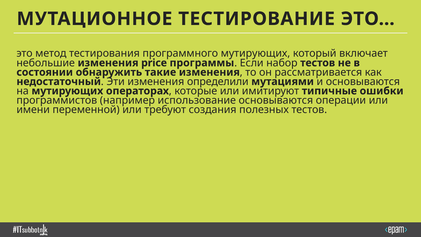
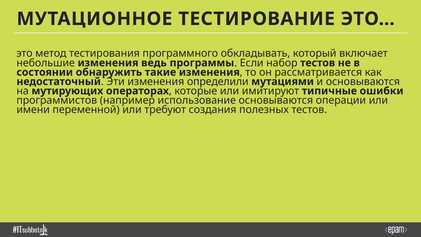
программного мутирующих: мутирующих -> обкладывать (256, 53)
price: price -> ведь (154, 63)
